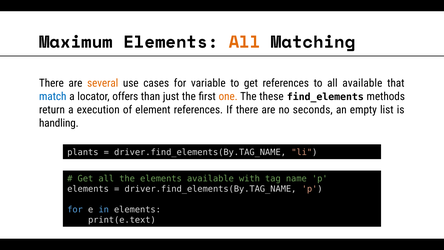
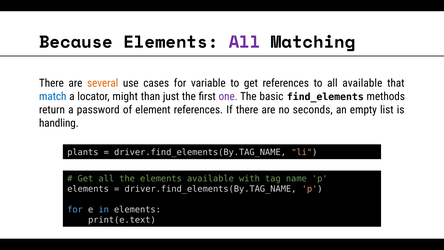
Maximum: Maximum -> Because (76, 42)
All colour: orange -> purple (245, 42)
offers: offers -> might (125, 96)
one colour: orange -> purple (228, 96)
these: these -> basic (271, 96)
execution: execution -> password (98, 110)
